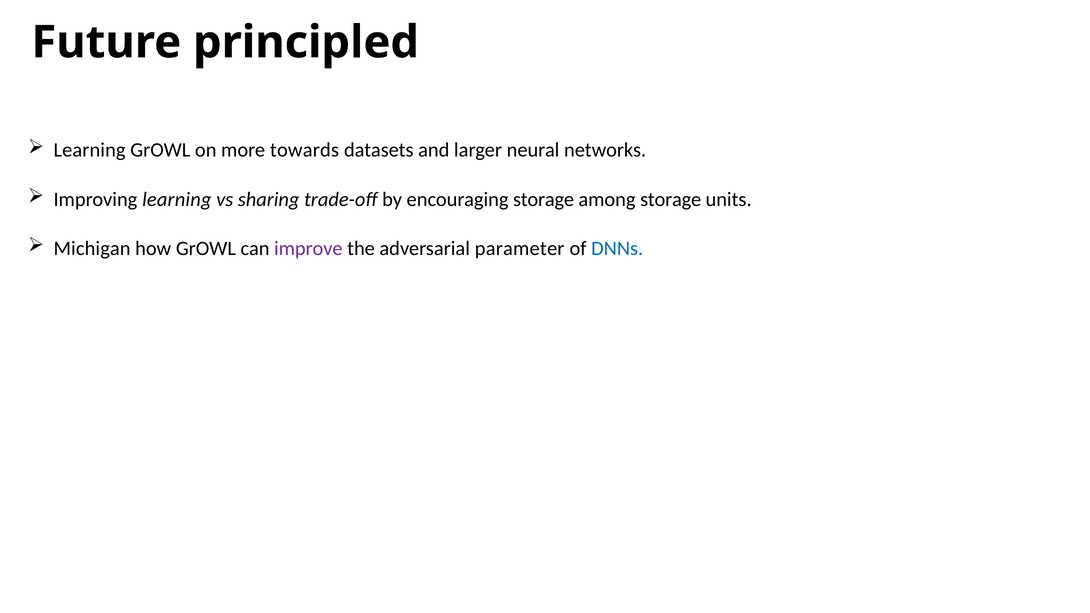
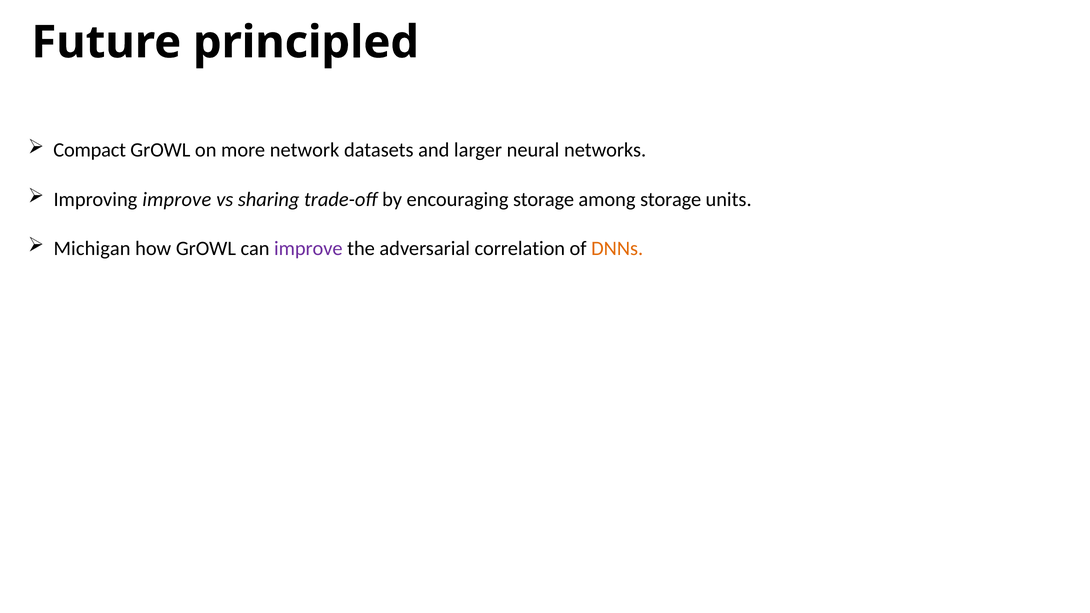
Learning: Learning -> Compact (90, 150)
towards: towards -> network (305, 150)
Improving learning: learning -> improve (177, 199)
parameter: parameter -> correlation (520, 248)
DNNs colour: blue -> orange (617, 248)
